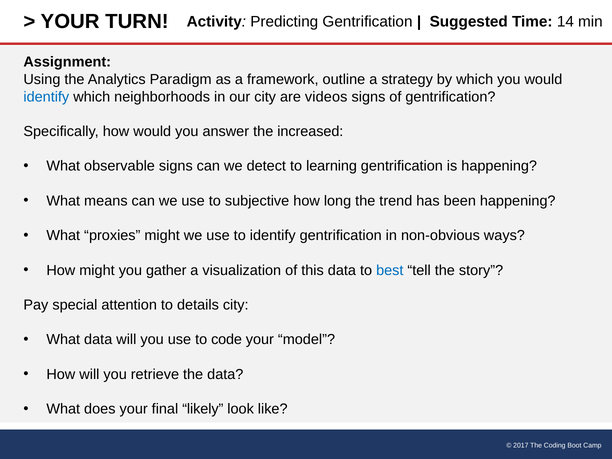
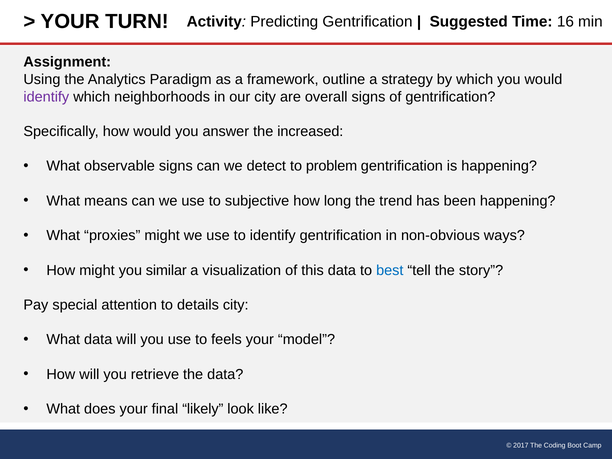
14: 14 -> 16 (565, 22)
identify colour: blue -> purple (46, 97)
videos: videos -> overall (326, 97)
learning: learning -> problem (332, 166)
gather: gather -> similar (166, 270)
code: code -> feels (227, 340)
